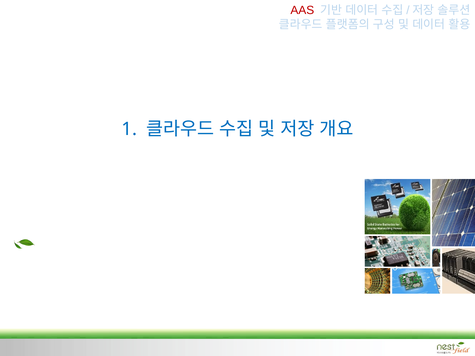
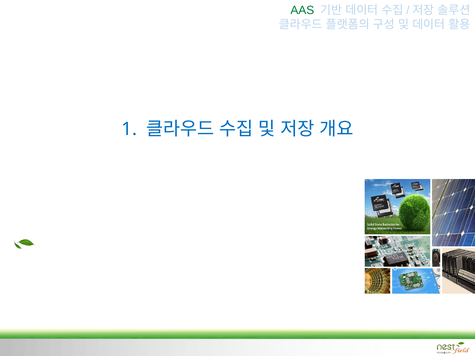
AAS colour: red -> green (302, 10)
